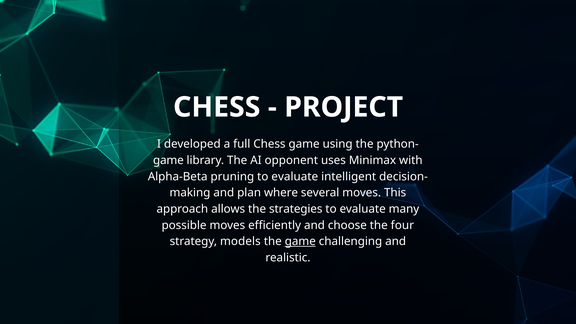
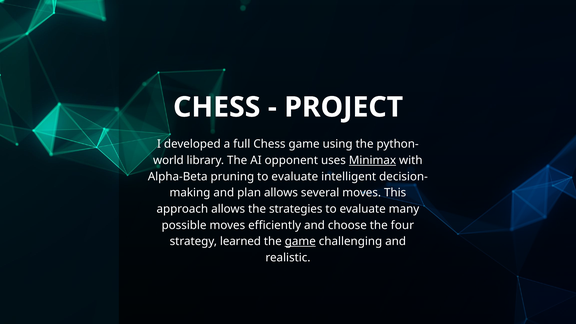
game: game -> world (168, 160)
Minimax underline: none -> present (372, 160)
plan where: where -> allows (281, 193)
models: models -> learned (240, 241)
